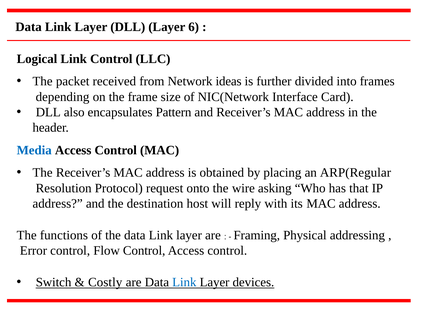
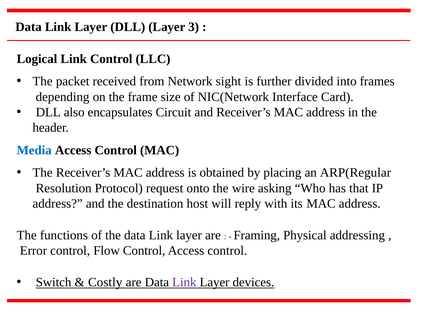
6: 6 -> 3 (194, 27)
ideas: ideas -> sight (228, 81)
Pattern: Pattern -> Circuit (173, 112)
Link colour: blue -> purple (184, 282)
